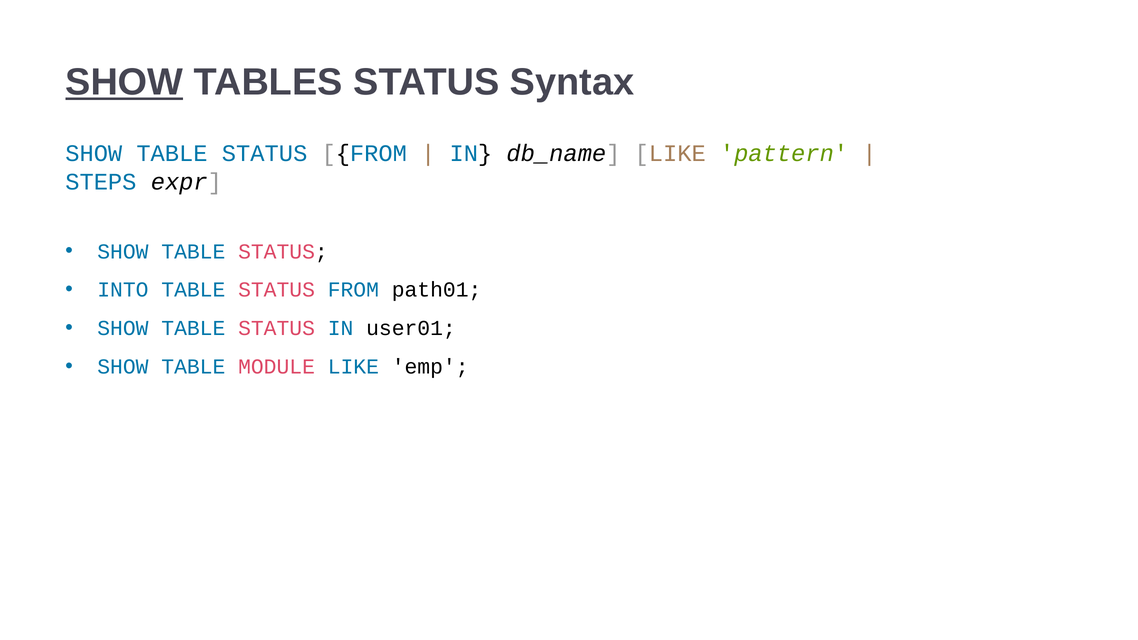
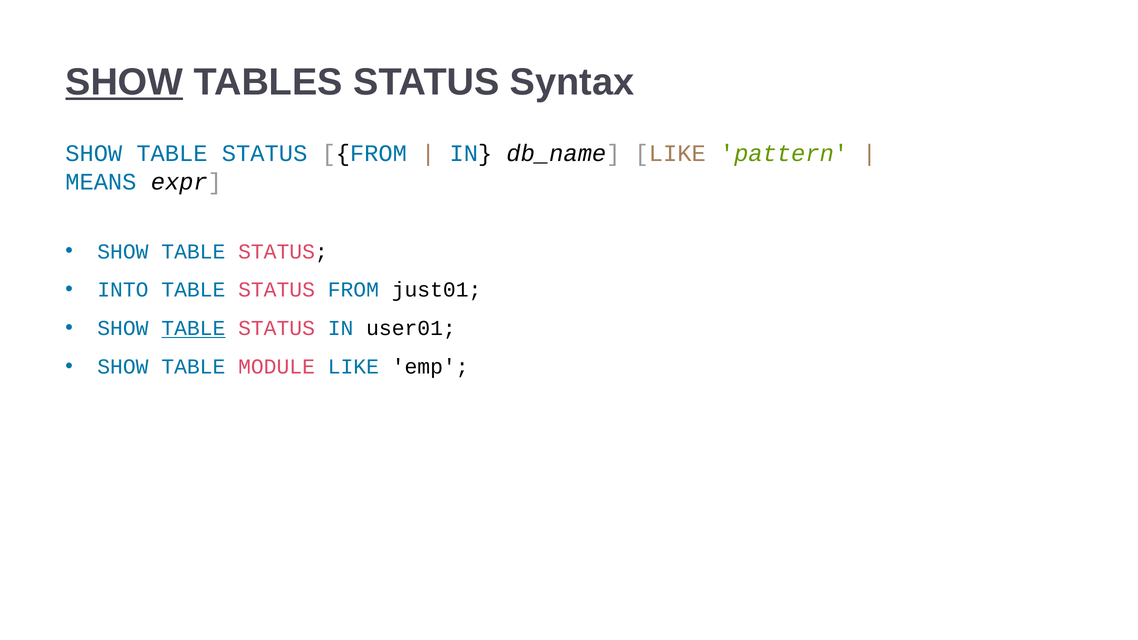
STEPS: STEPS -> MEANS (101, 182)
path01: path01 -> just01 (437, 290)
TABLE underline: none -> present (193, 328)
